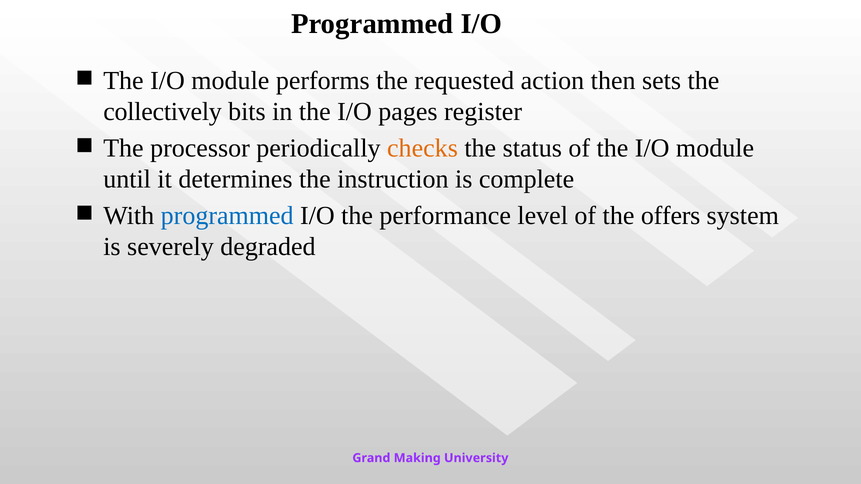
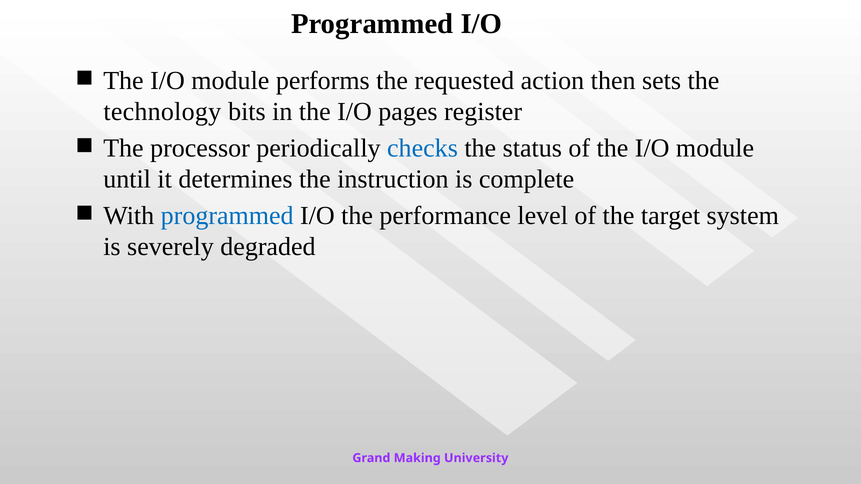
collectively: collectively -> technology (162, 112)
checks colour: orange -> blue (422, 148)
offers: offers -> target (671, 216)
